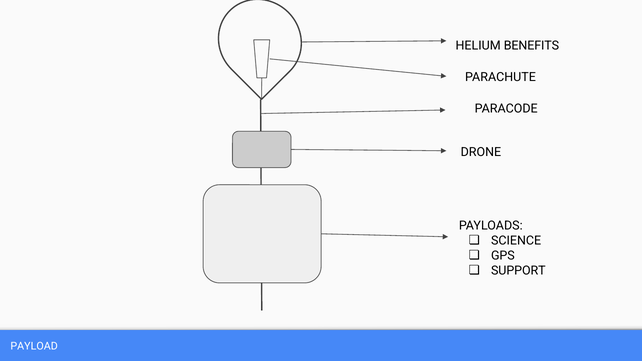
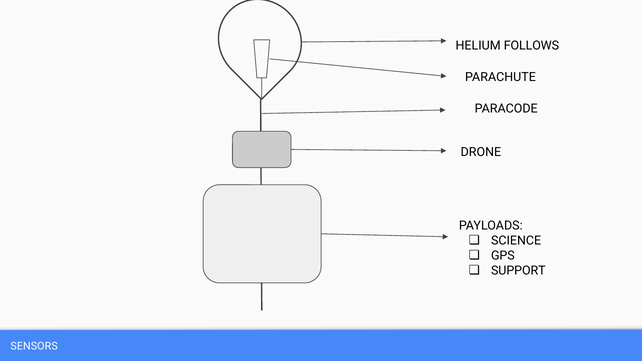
BENEFITS: BENEFITS -> FOLLOWS (531, 46)
PAYLOAD: PAYLOAD -> SENSORS (34, 346)
